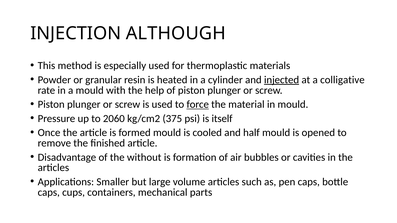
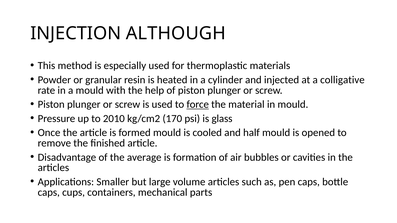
injected underline: present -> none (282, 80)
2060: 2060 -> 2010 (114, 119)
375: 375 -> 170 (172, 119)
itself: itself -> glass (222, 119)
without: without -> average (144, 157)
